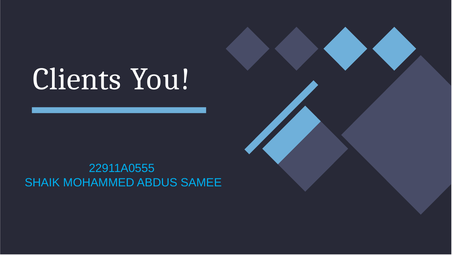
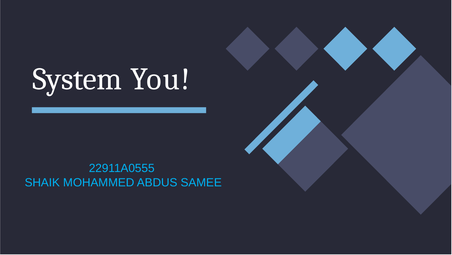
Clients: Clients -> System (77, 79)
